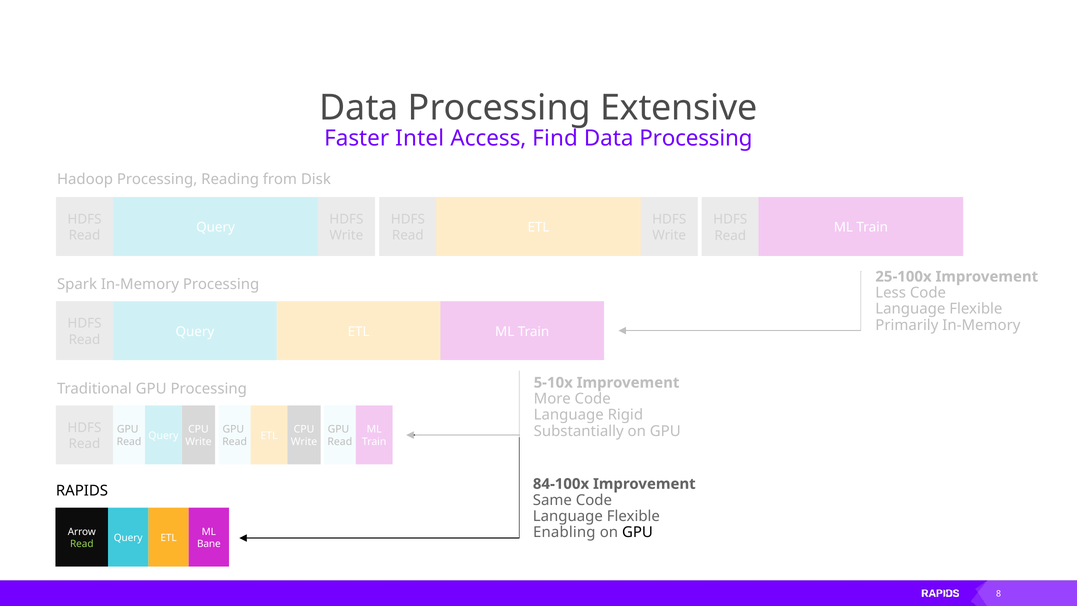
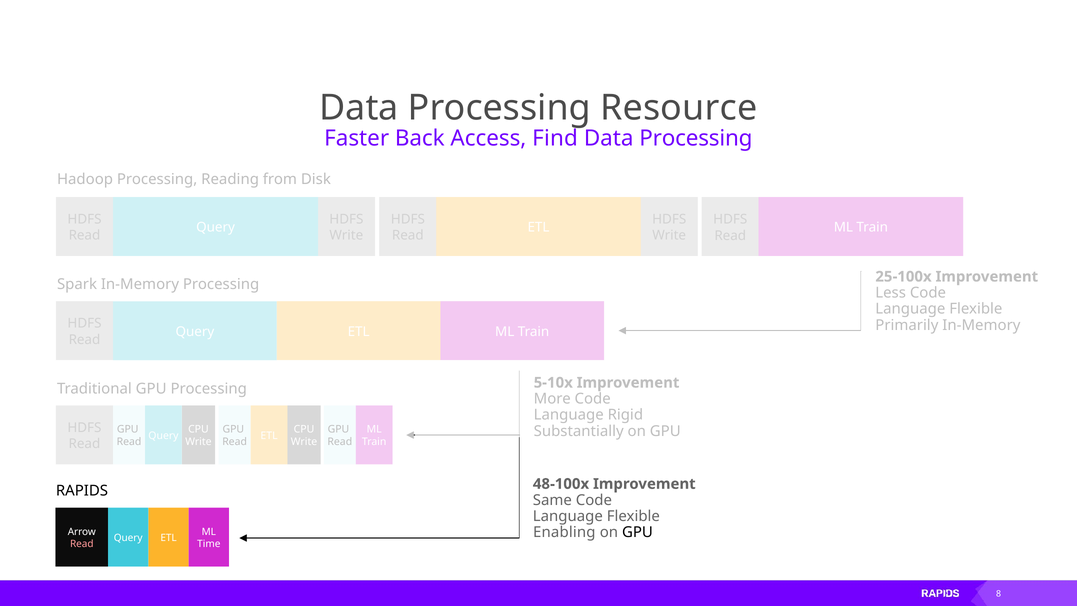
Extensive: Extensive -> Resource (679, 108)
Intel: Intel -> Back (420, 138)
84-100x: 84-100x -> 48-100x (561, 484)
Read colour: light green -> pink (82, 544)
Bane: Bane -> Time (209, 544)
